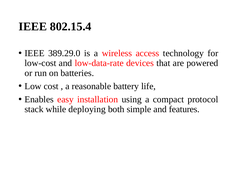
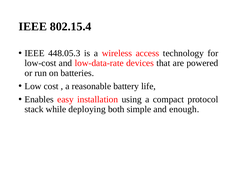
389.29.0: 389.29.0 -> 448.05.3 (64, 53)
features: features -> enough (184, 110)
